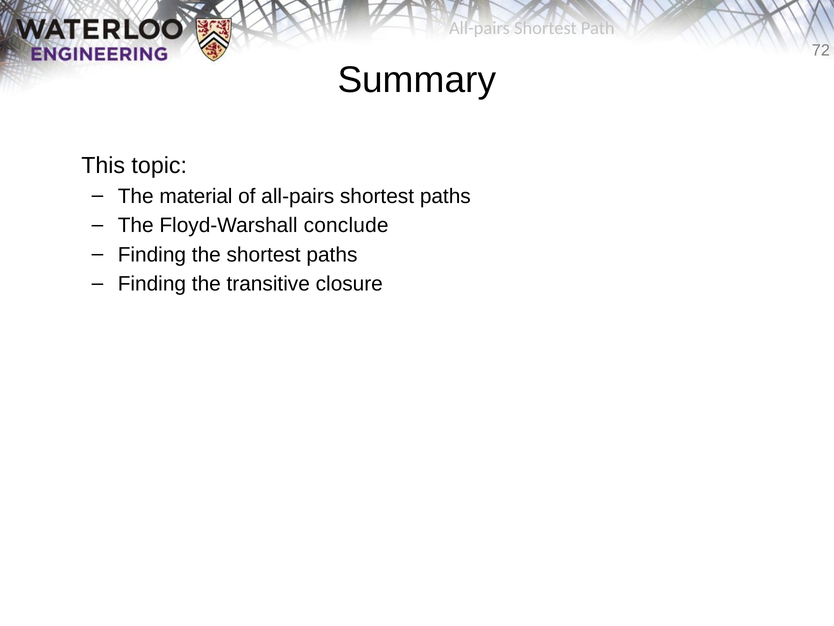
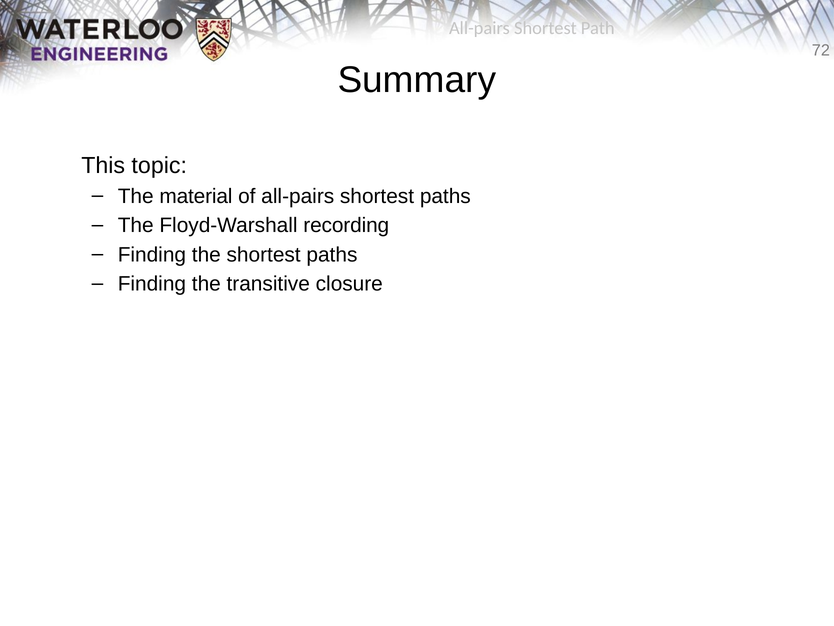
conclude: conclude -> recording (346, 225)
